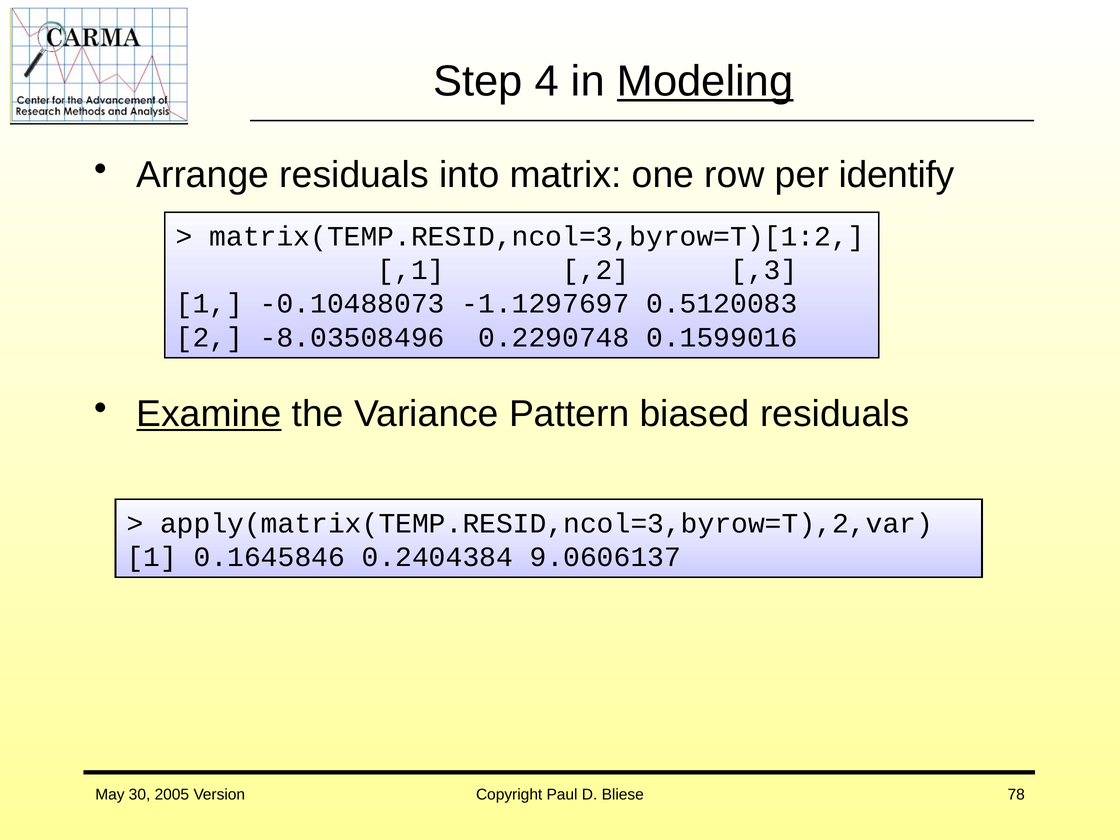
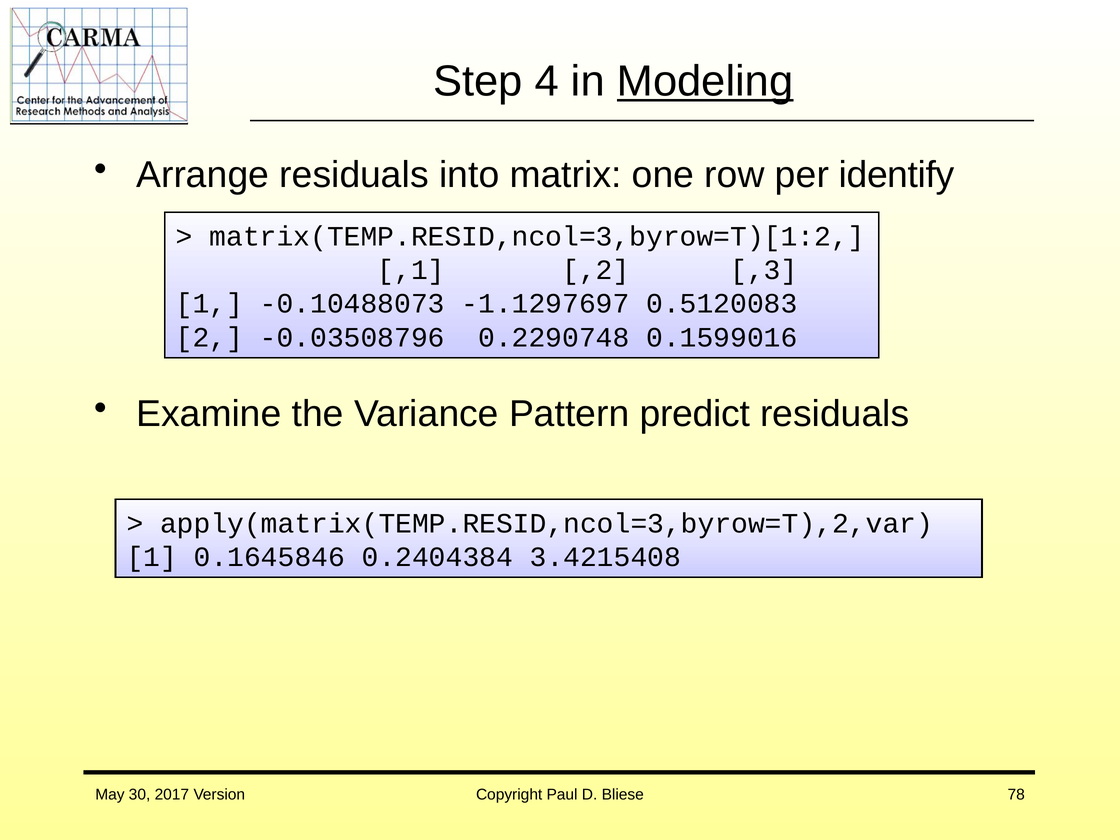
-8.03508496: -8.03508496 -> -0.03508796 (352, 337)
Examine underline: present -> none (209, 414)
biased: biased -> predict (695, 414)
9.0606137: 9.0606137 -> 3.4215408 (605, 557)
2005: 2005 -> 2017 (172, 794)
